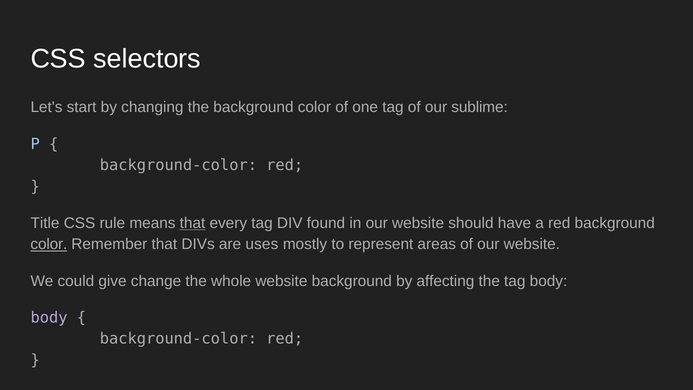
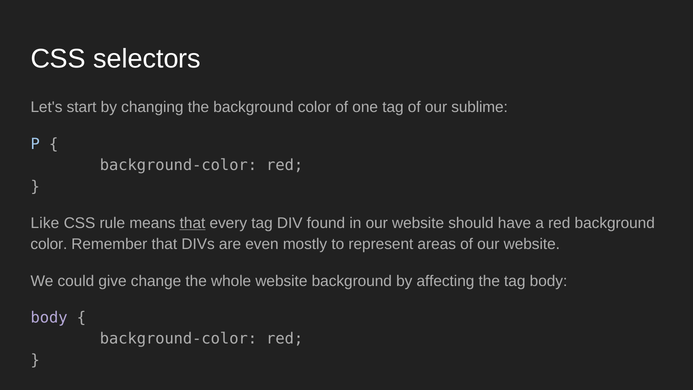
Title: Title -> Like (45, 223)
color underline: present -> none (49, 244)
uses: uses -> even (262, 244)
